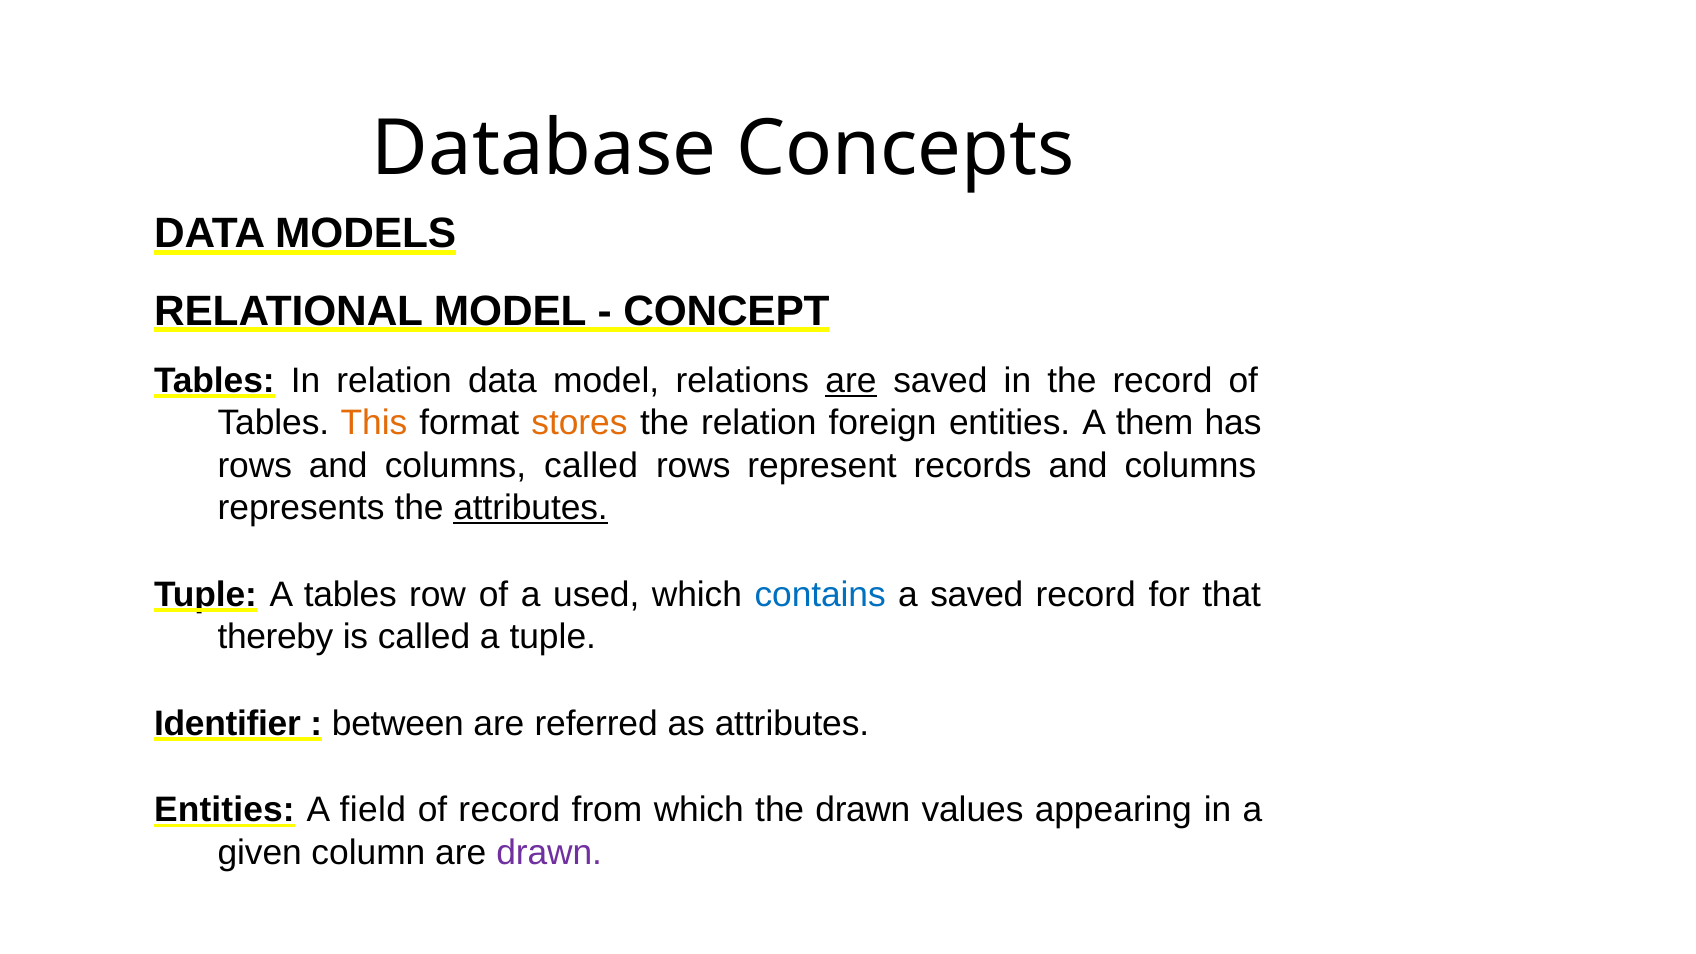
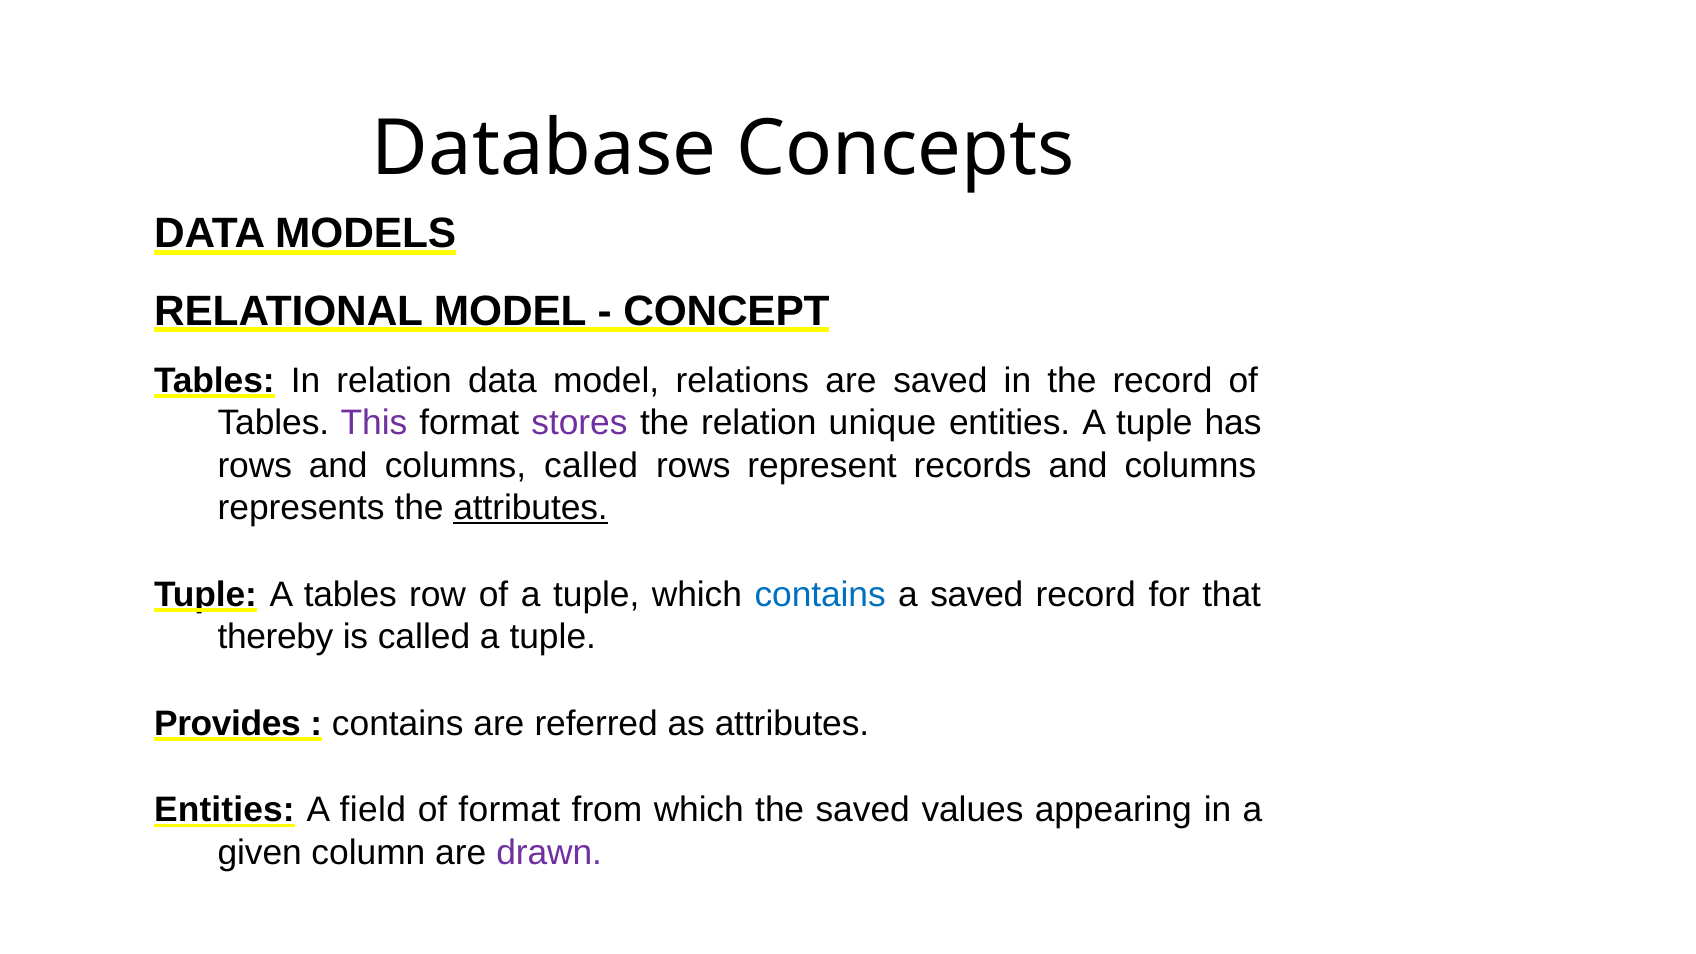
are underline: present -> none (851, 380)
This colour: orange -> purple (374, 423)
stores colour: orange -> purple (579, 423)
foreign: foreign -> unique (882, 423)
entities A them: them -> tuple (1154, 423)
of a used: used -> tuple (596, 594)
Identifier: Identifier -> Provides (227, 723)
between: between -> contains (398, 723)
of record: record -> format (509, 810)
the drawn: drawn -> saved (863, 810)
